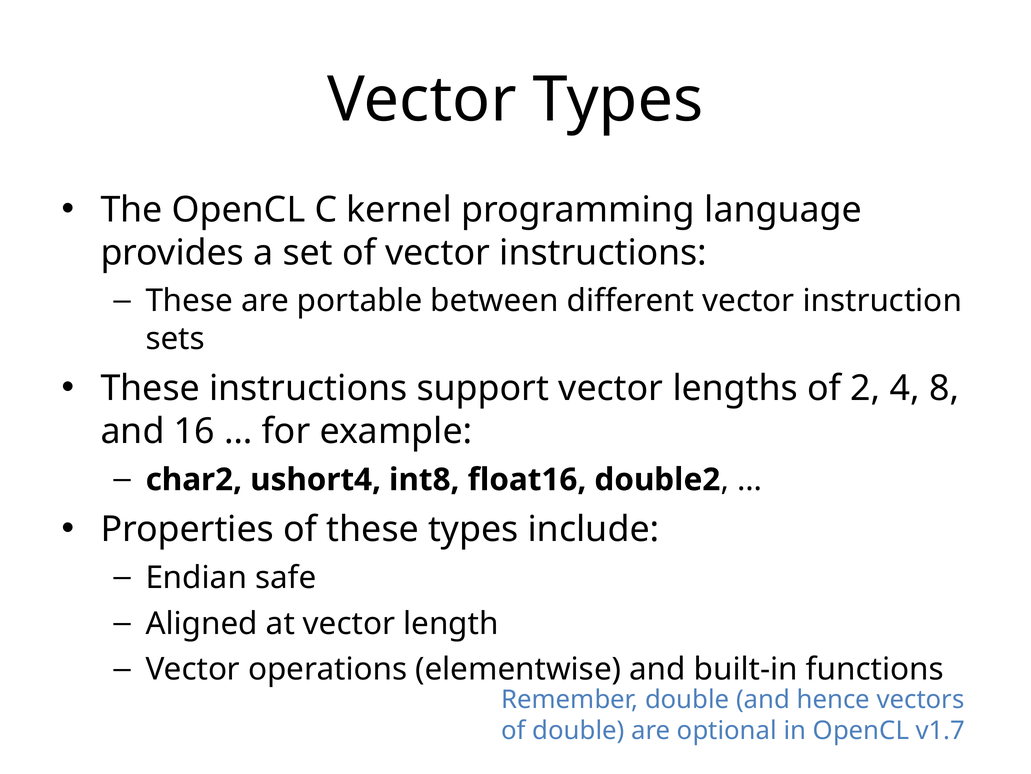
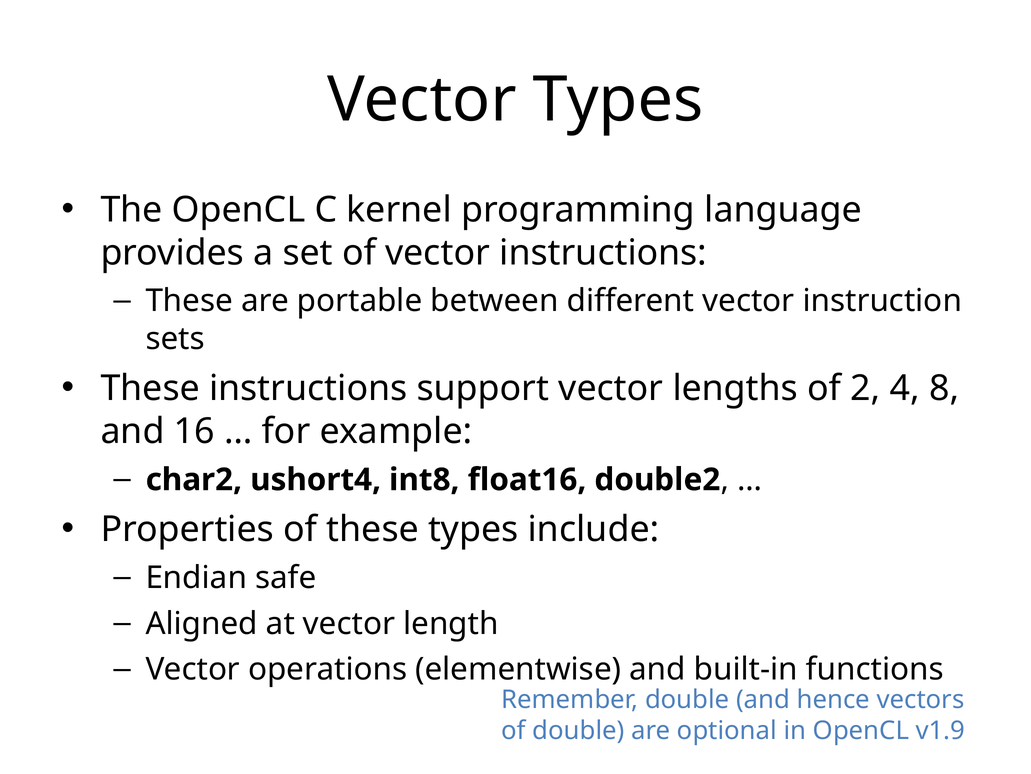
v1.7: v1.7 -> v1.9 (940, 730)
